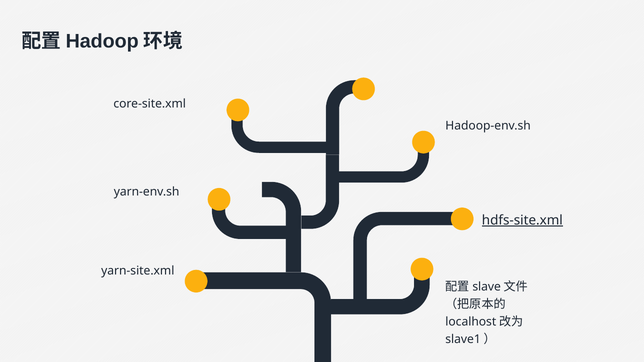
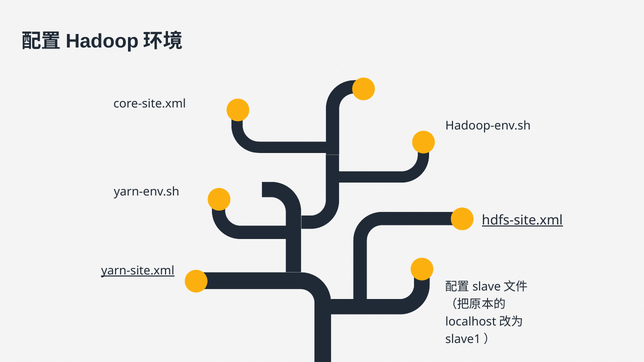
yarn-site.xml underline: none -> present (138, 271)
